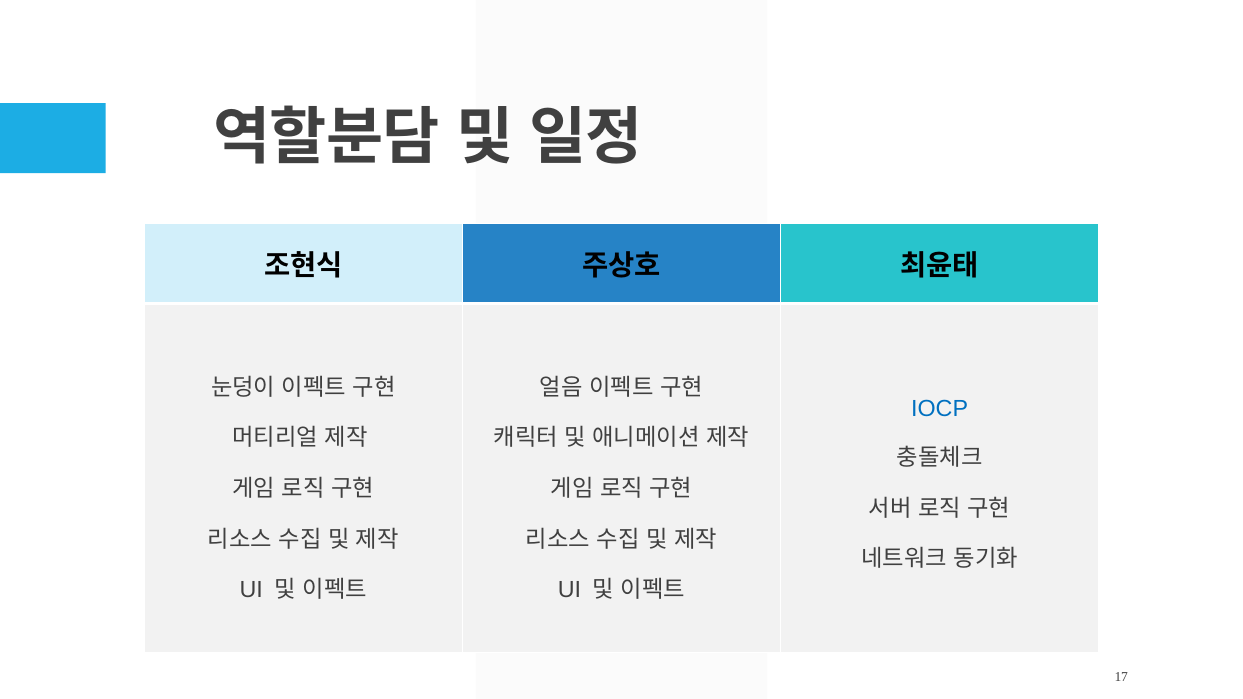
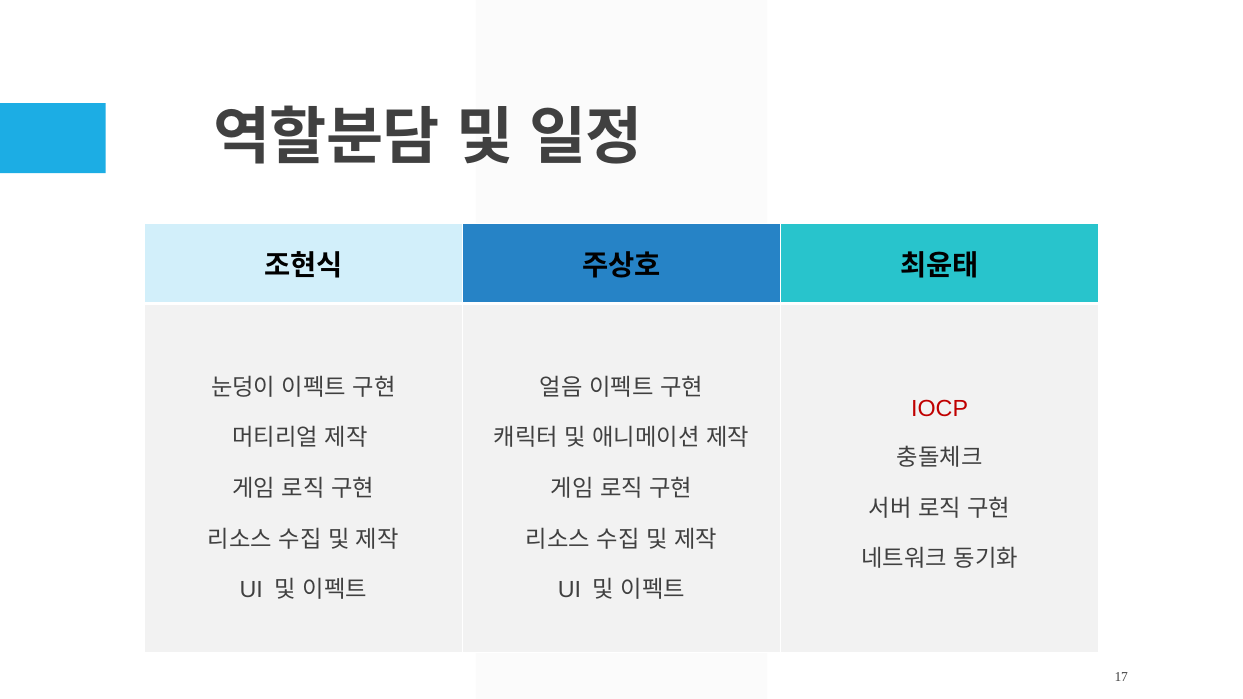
IOCP colour: blue -> red (940, 409)
